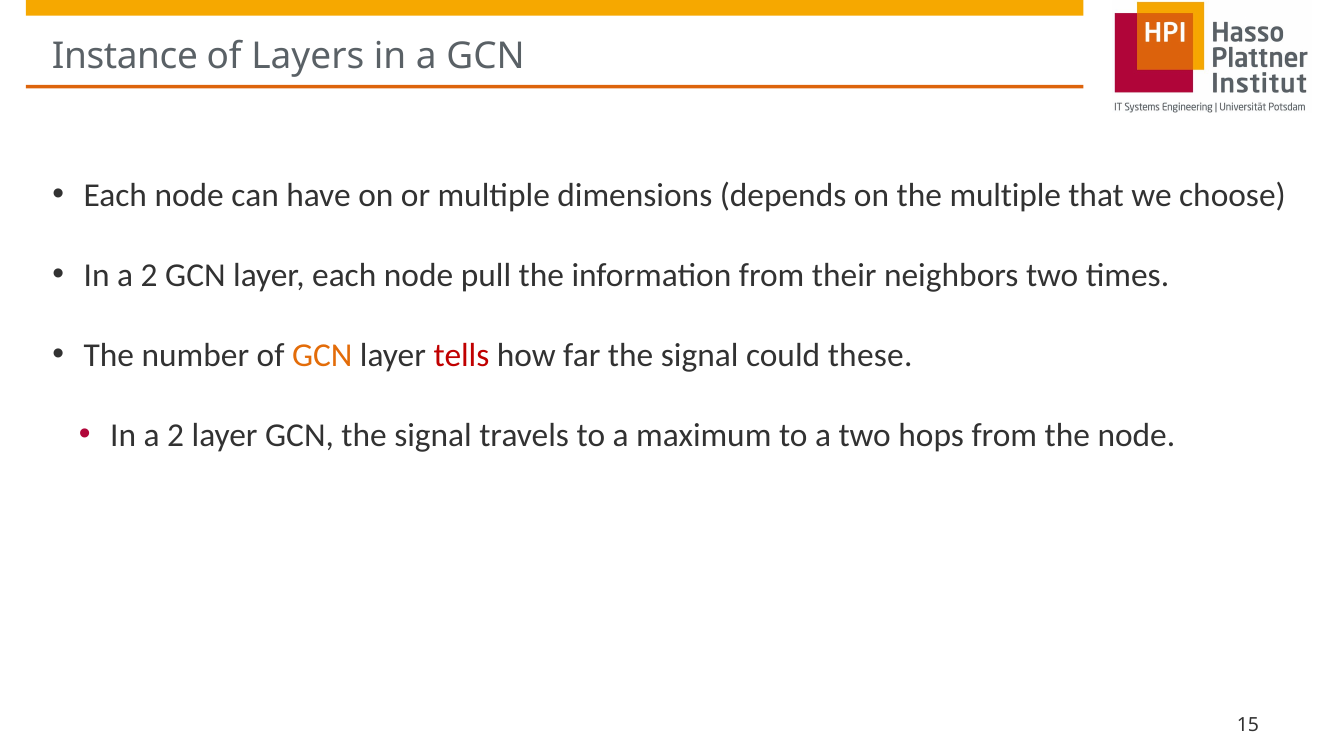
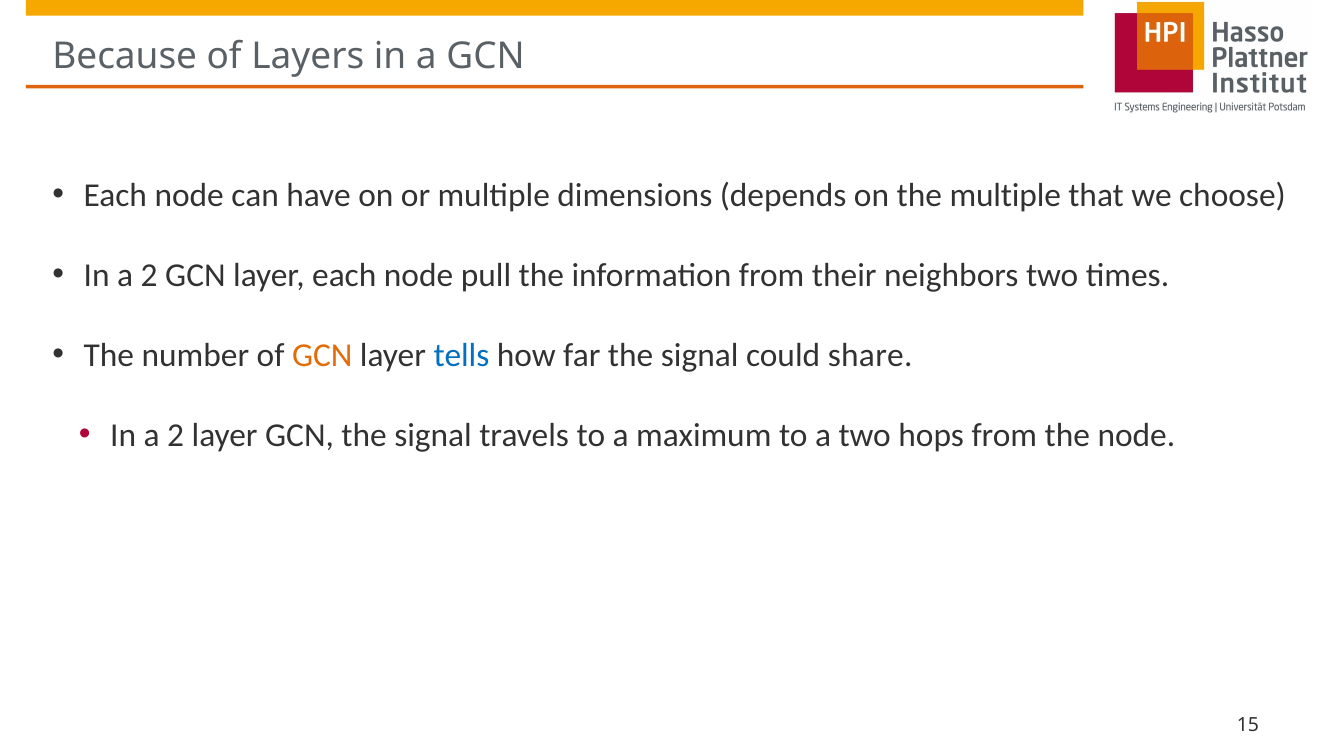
Instance: Instance -> Because (125, 56)
tells colour: red -> blue (461, 356)
these: these -> share (870, 356)
